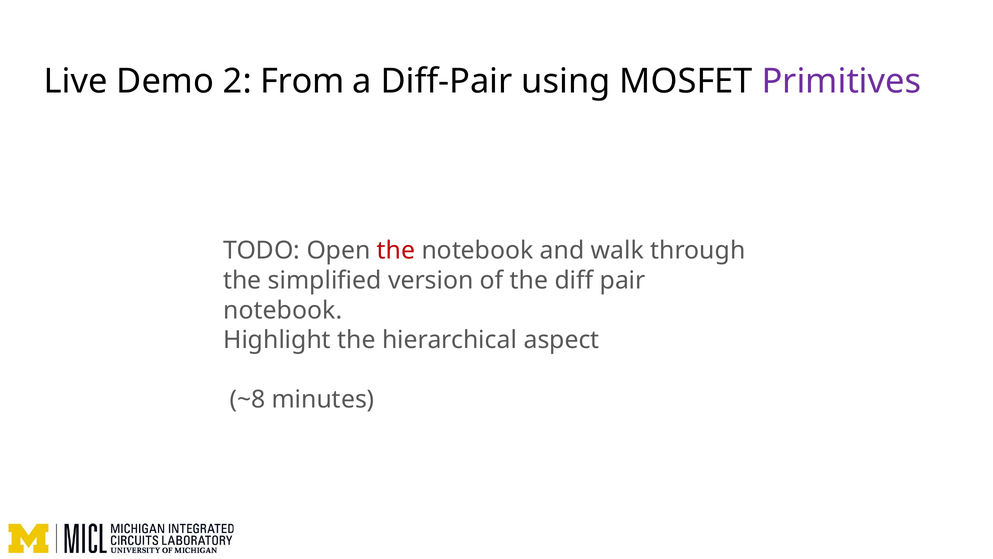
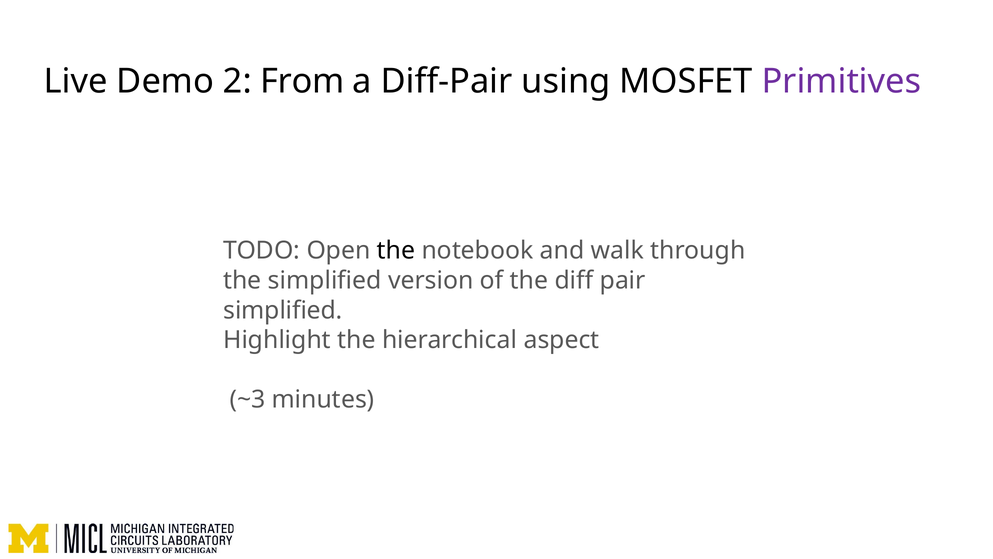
the colour: red -> black (396, 250)
notebook: notebook -> simplified (283, 310)
~8: ~8 -> ~3 (248, 399)
